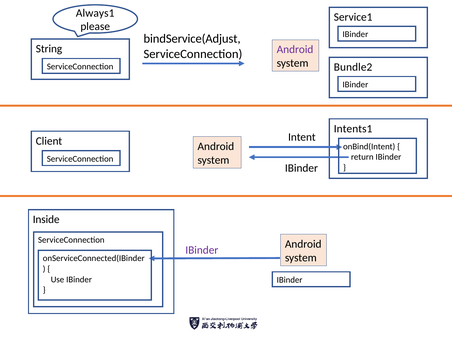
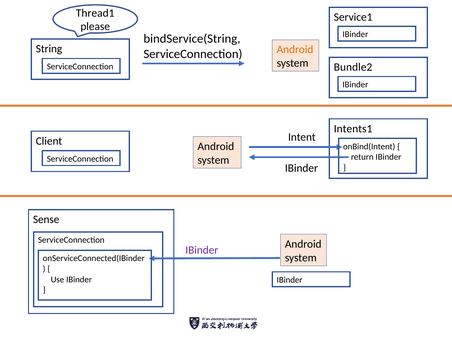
Always1: Always1 -> Thread1 (95, 13)
bindService(Adjust: bindService(Adjust -> bindService(String (192, 39)
Android colour: purple -> orange (295, 49)
Inside: Inside -> Sense (46, 219)
